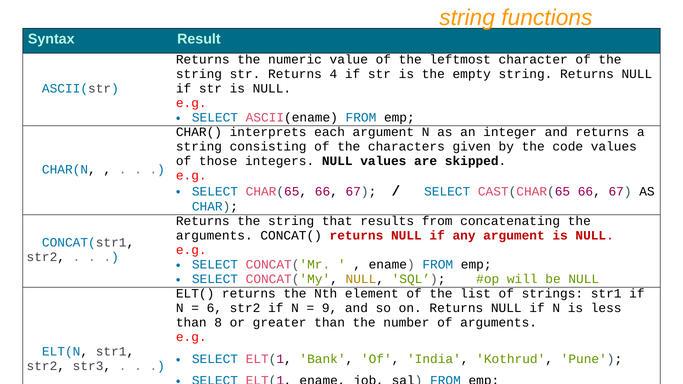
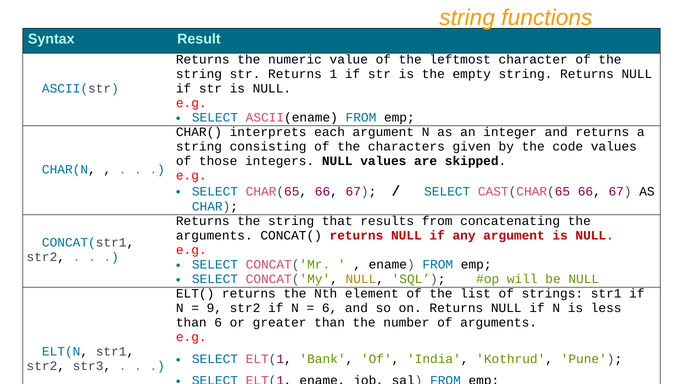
4: 4 -> 1 (333, 74)
6: 6 -> 9 (214, 308)
9: 9 -> 6 (330, 308)
than 8: 8 -> 6 (218, 323)
